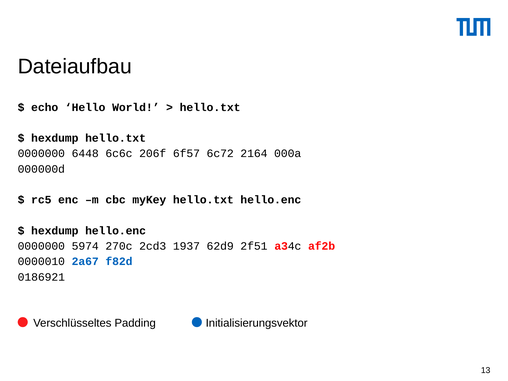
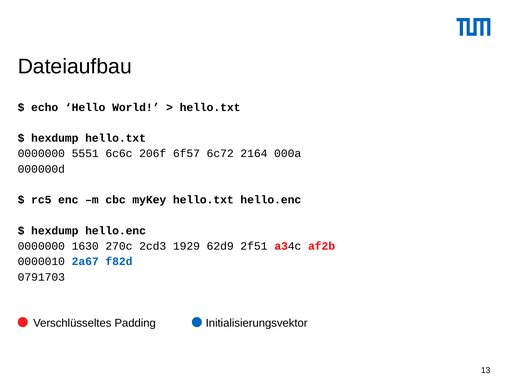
6448: 6448 -> 5551 (85, 154)
5974: 5974 -> 1630 (85, 246)
1937: 1937 -> 1929 (186, 246)
0186921: 0186921 -> 0791703 (41, 277)
